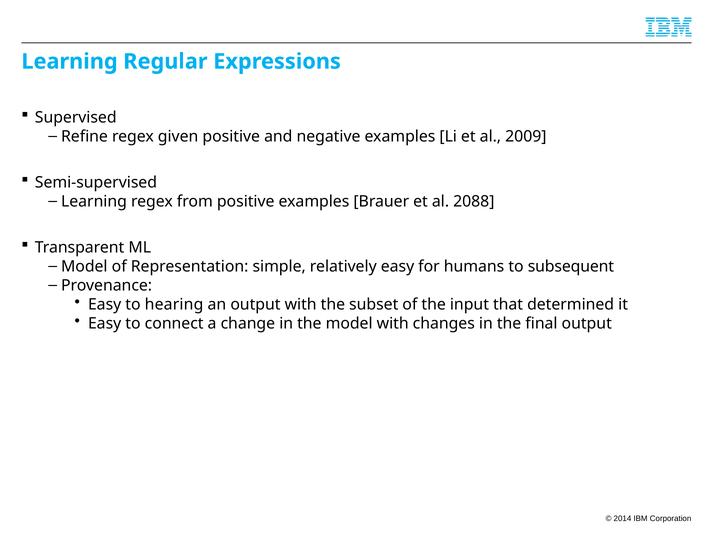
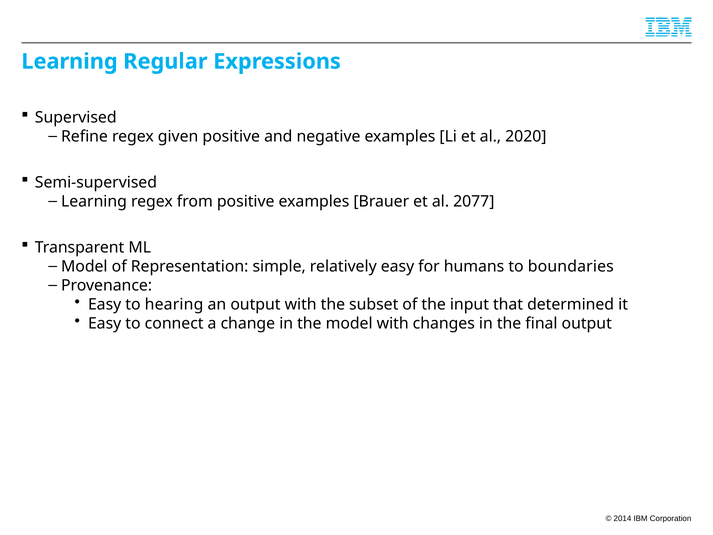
2009: 2009 -> 2020 (526, 137)
2088: 2088 -> 2077 (474, 201)
subsequent: subsequent -> boundaries (571, 266)
